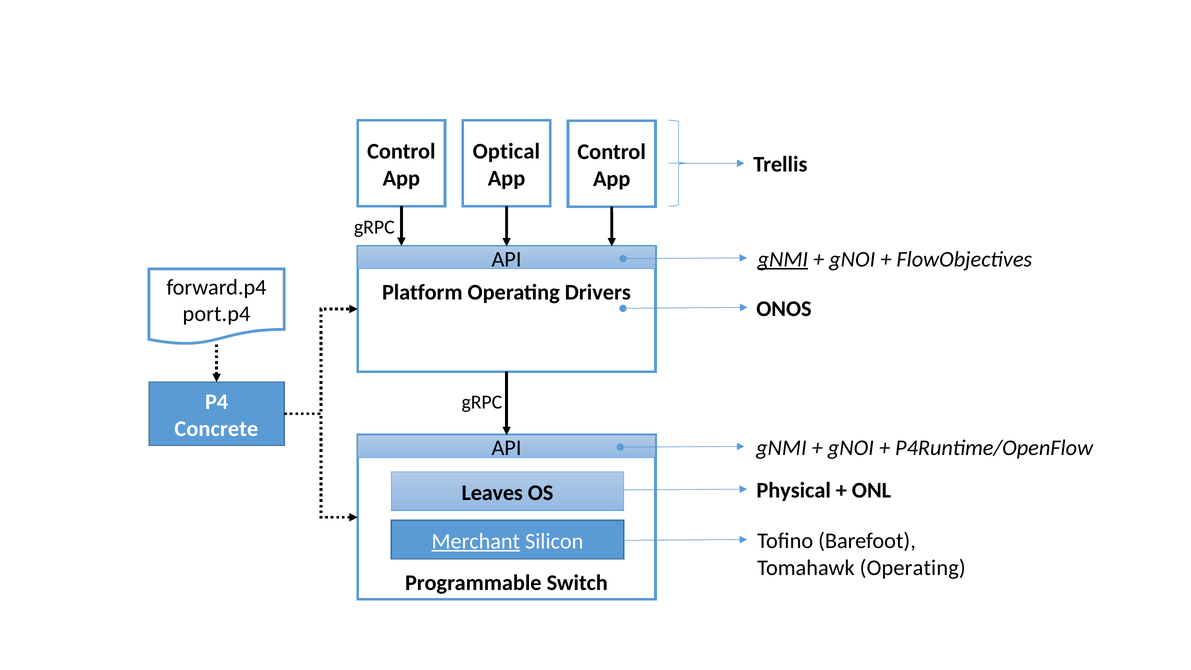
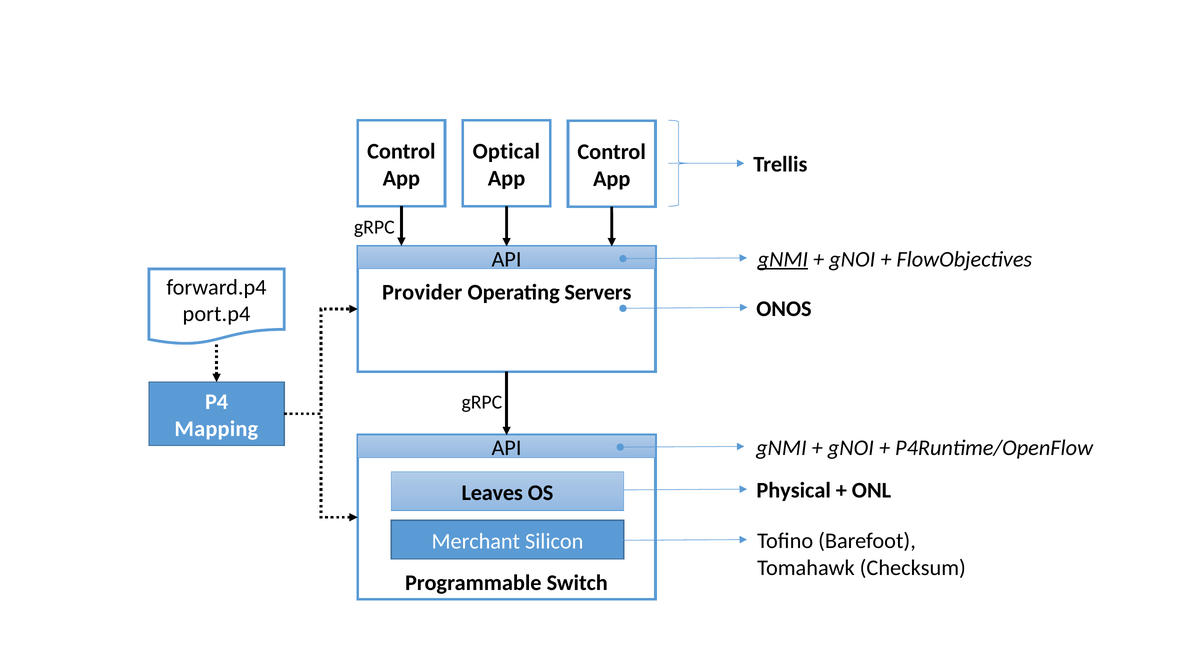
Platform: Platform -> Provider (422, 292)
Drivers: Drivers -> Servers (598, 292)
Concrete: Concrete -> Mapping (216, 429)
Merchant underline: present -> none (476, 541)
Tomahawk Operating: Operating -> Checksum (913, 568)
